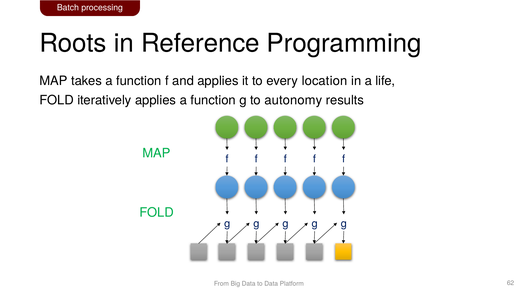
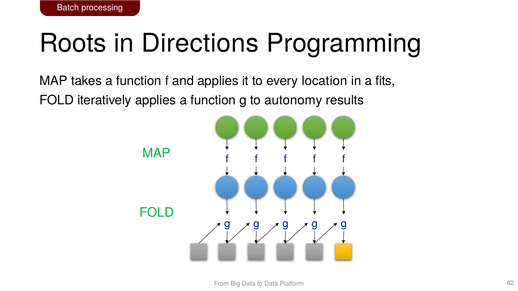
Reference: Reference -> Directions (200, 44)
life: life -> fits (385, 81)
